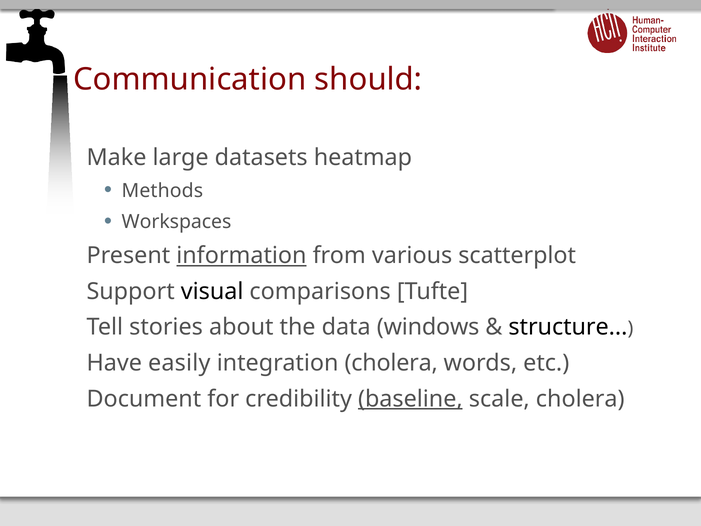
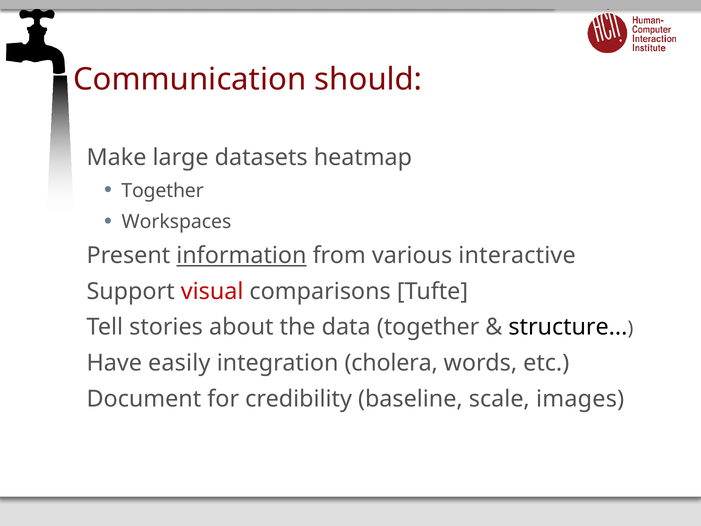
Methods: Methods -> Together (163, 190)
scatterplot: scatterplot -> interactive (517, 255)
visual colour: black -> red (212, 291)
data windows: windows -> together (428, 327)
baseline underline: present -> none (410, 399)
scale cholera: cholera -> images (580, 399)
